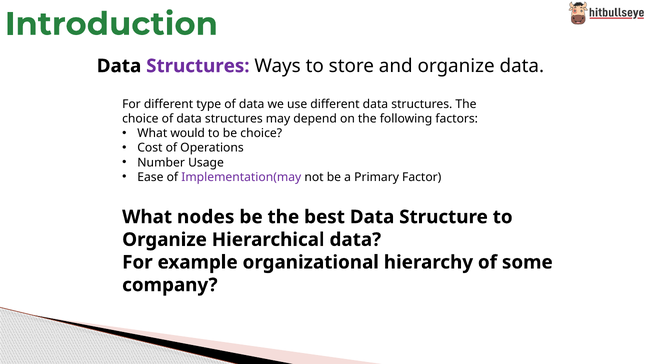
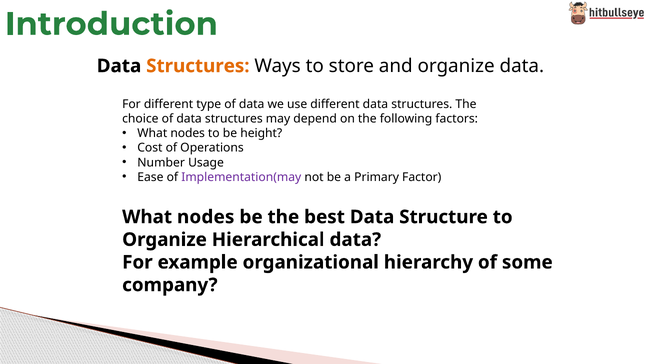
Structures colour: purple -> orange (198, 66)
would: would -> nodes (188, 133)
be choice: choice -> height (261, 133)
